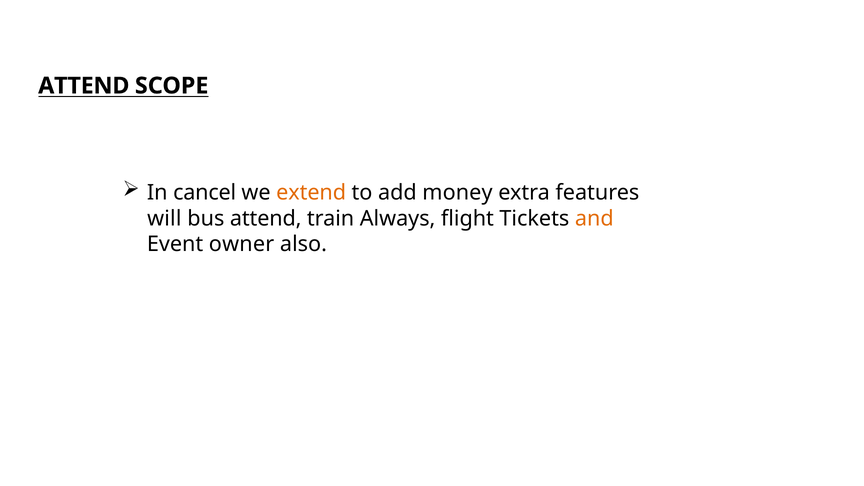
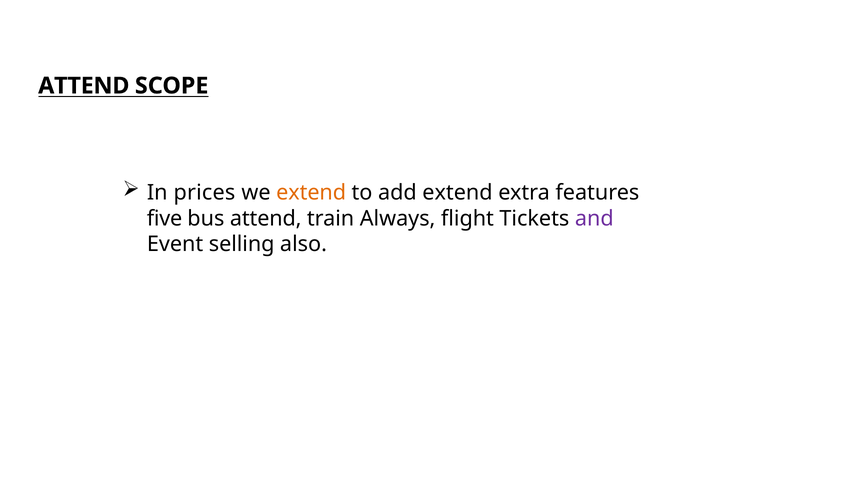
cancel: cancel -> prices (204, 193)
add money: money -> extend (457, 193)
will: will -> five (165, 218)
and colour: orange -> purple (594, 218)
owner: owner -> selling (242, 244)
